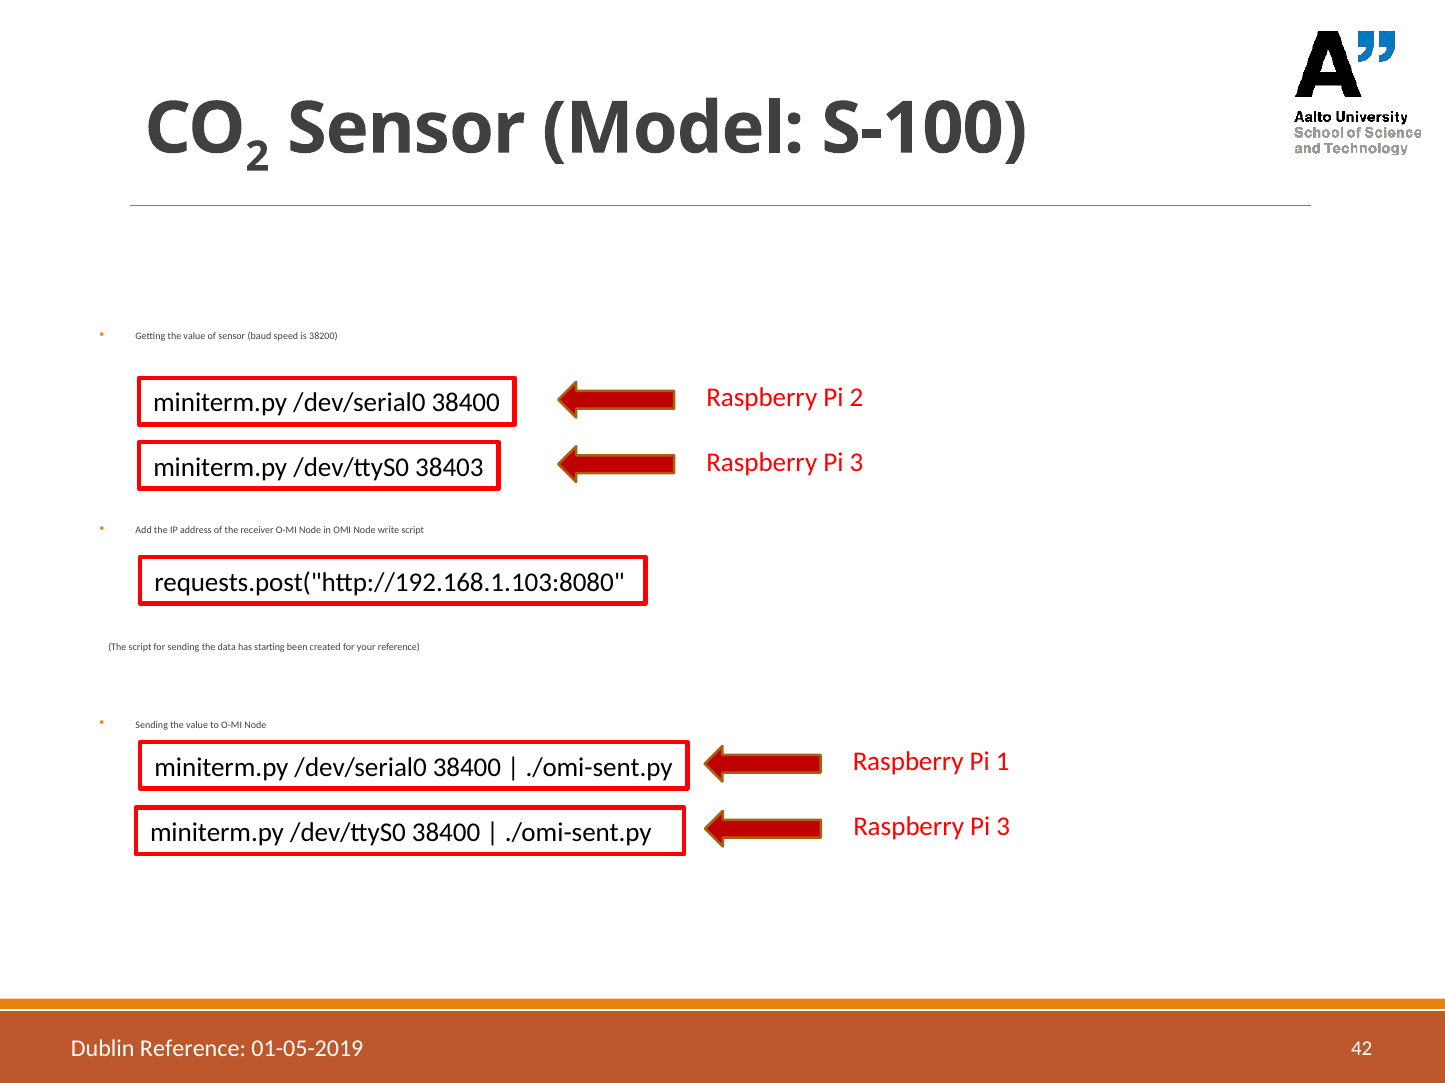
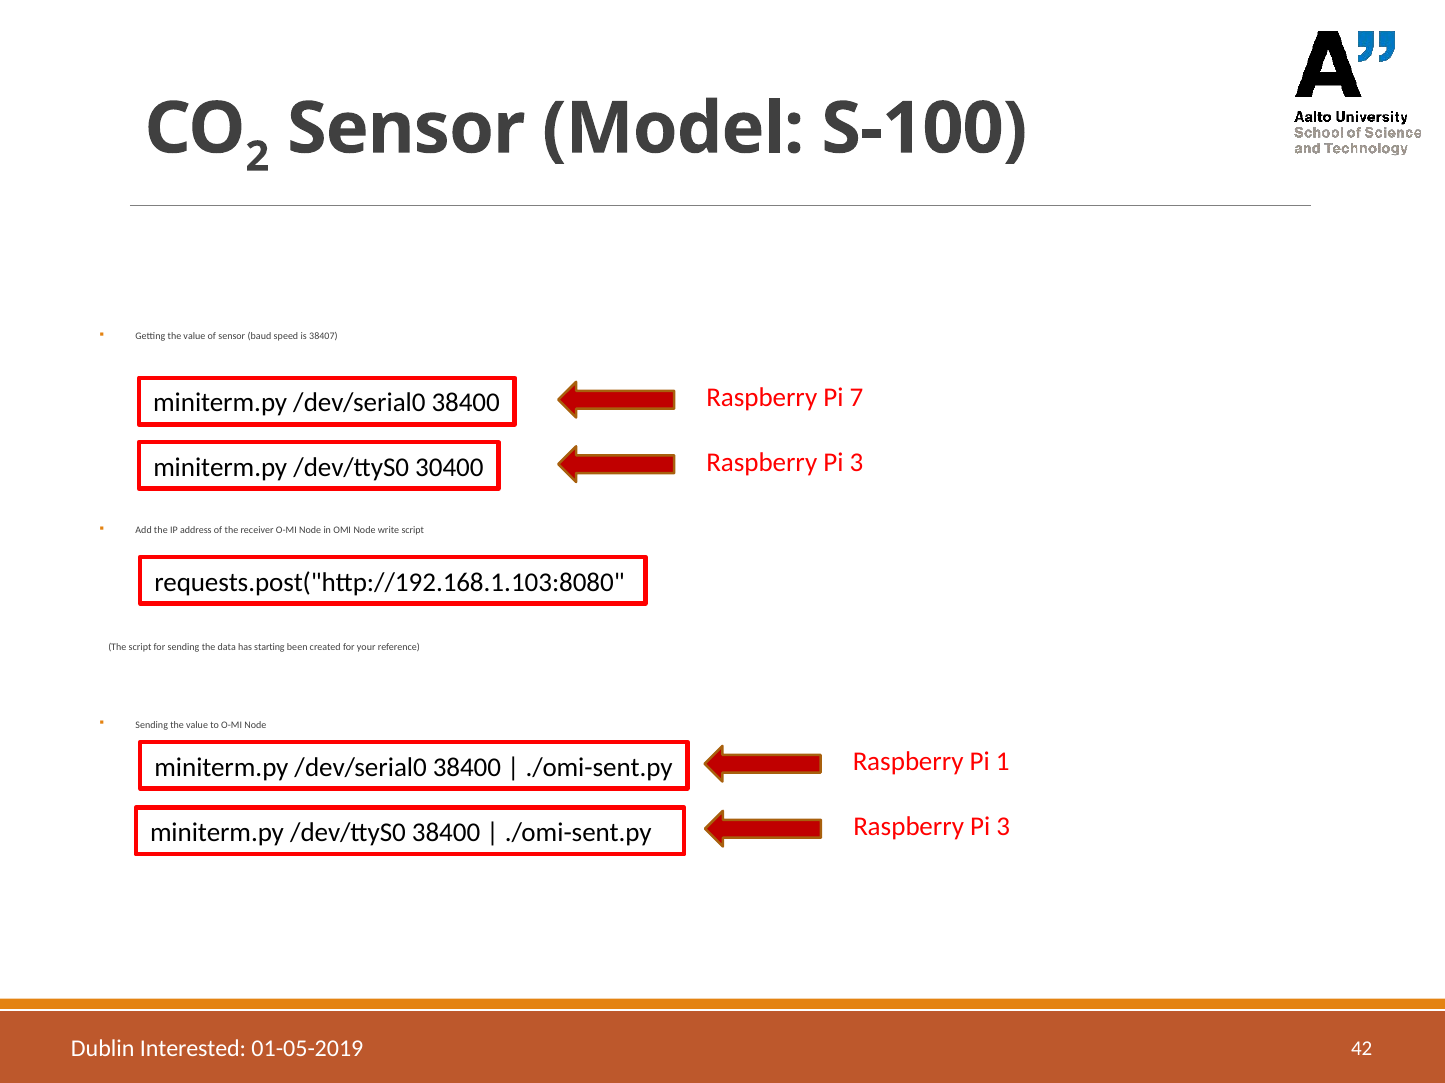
38200: 38200 -> 38407 (323, 337)
Pi 2: 2 -> 7 (856, 398)
38403: 38403 -> 30400 (449, 468)
Dublin Reference: Reference -> Interested (193, 1049)
